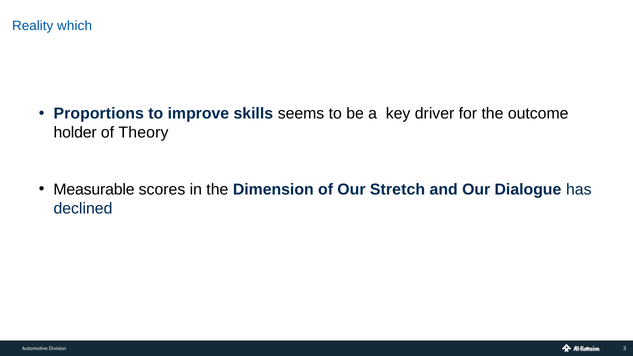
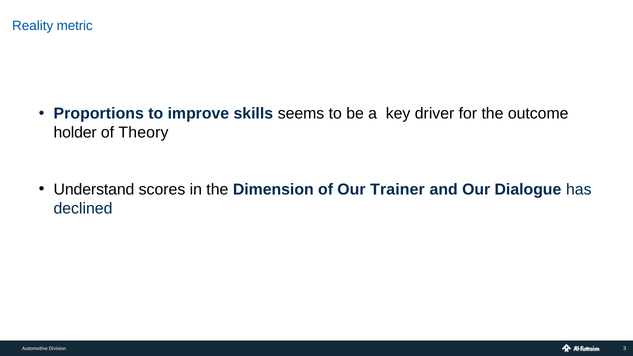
which: which -> metric (75, 26)
Measurable: Measurable -> Understand (94, 190)
Stretch: Stretch -> Trainer (397, 190)
